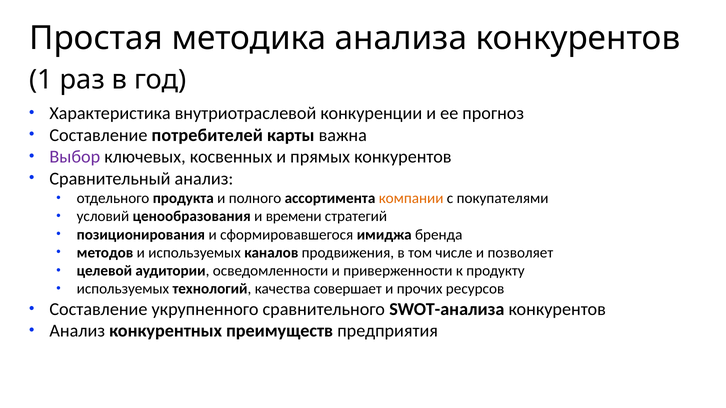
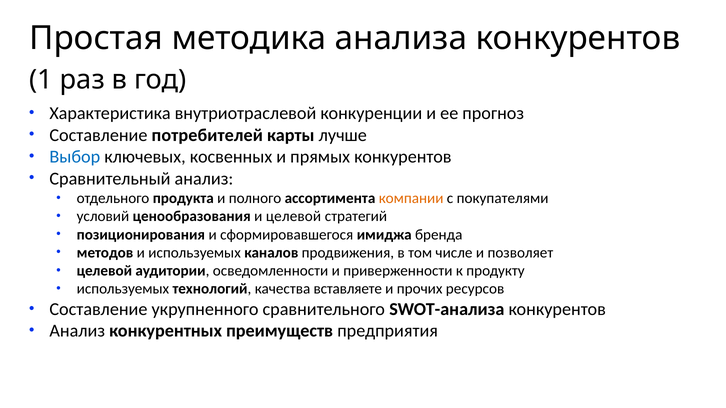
важна: важна -> лучше (343, 135)
Выбор colour: purple -> blue (75, 157)
и времени: времени -> целевой (294, 217)
совершает: совершает -> вставляете (348, 289)
